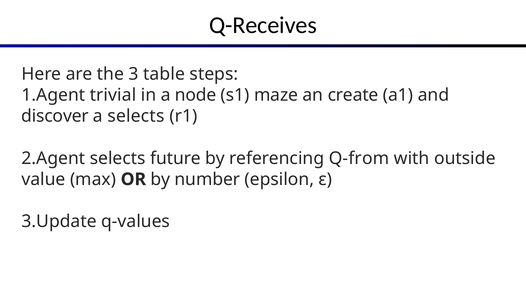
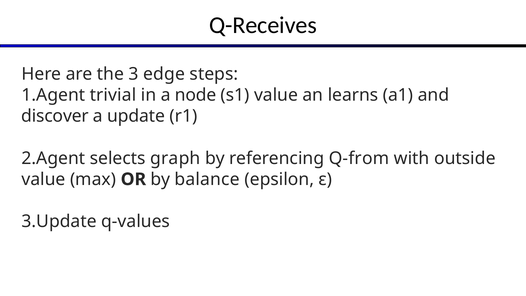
table: table -> edge (164, 74)
s1 maze: maze -> value (276, 95)
create: create -> learns (353, 95)
a selects: selects -> update (136, 116)
future: future -> graph (175, 158)
number: number -> balance (207, 179)
